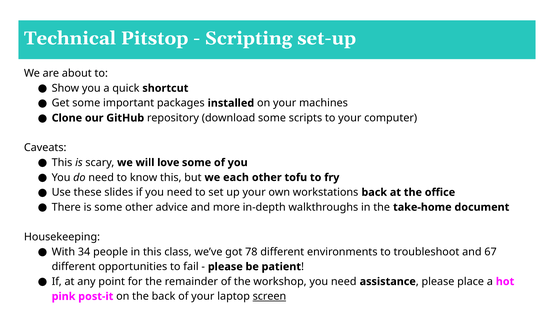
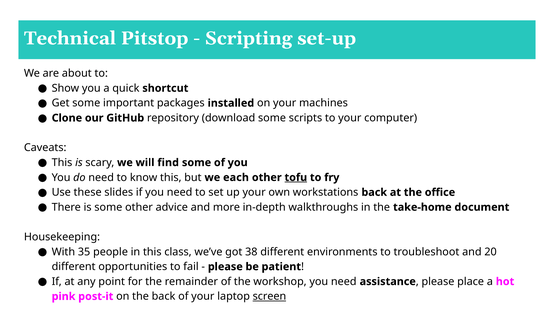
love: love -> find (168, 163)
tofu underline: none -> present (296, 178)
34: 34 -> 35 (84, 252)
78: 78 -> 38 (251, 252)
67: 67 -> 20 (491, 252)
